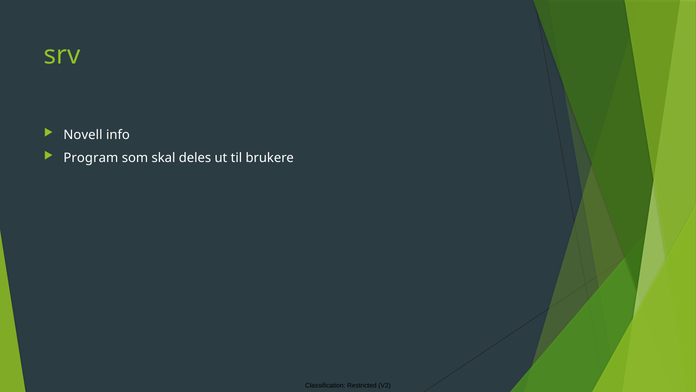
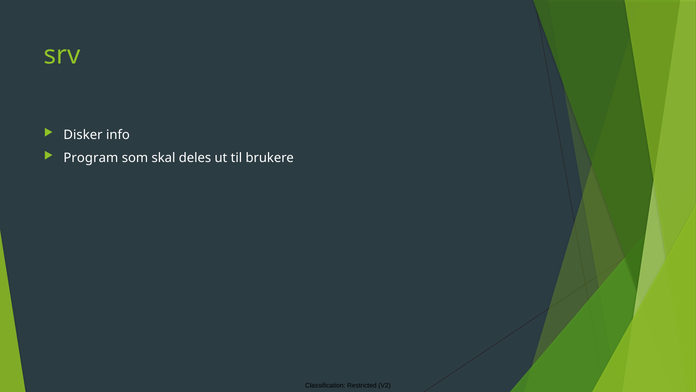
Novell: Novell -> Disker (83, 135)
